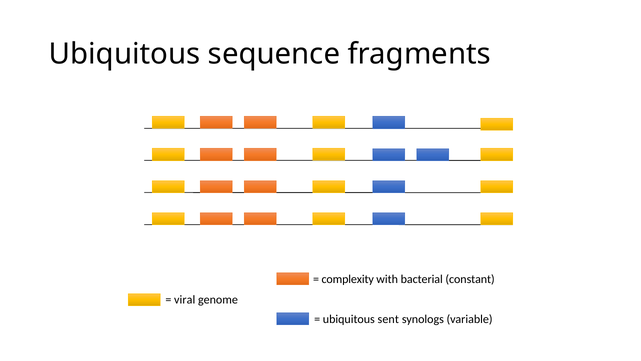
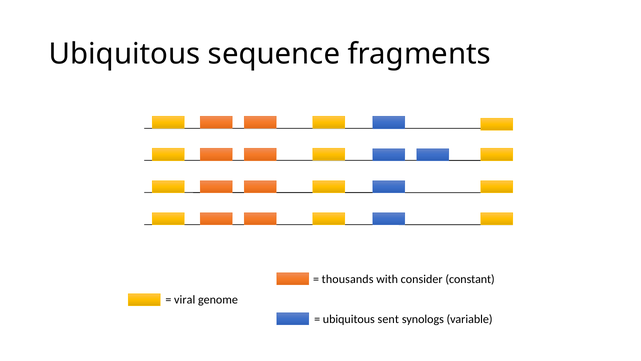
complexity: complexity -> thousands (348, 279)
bacterial: bacterial -> consider (422, 279)
